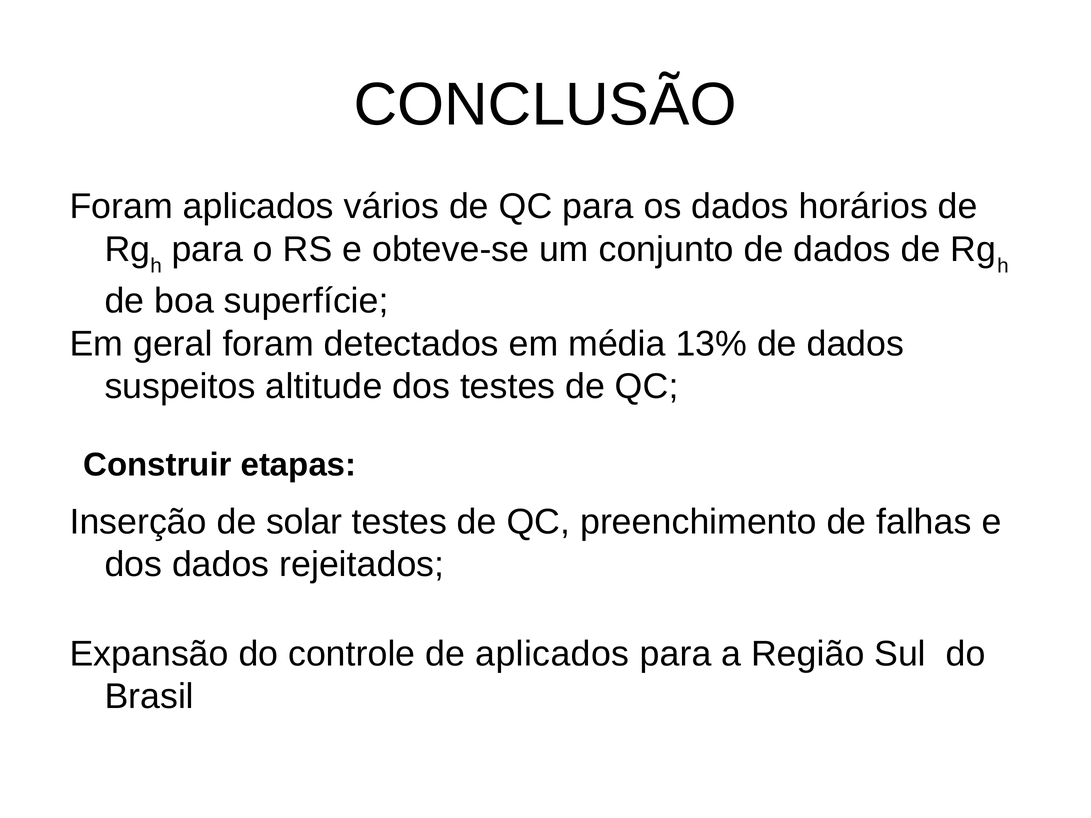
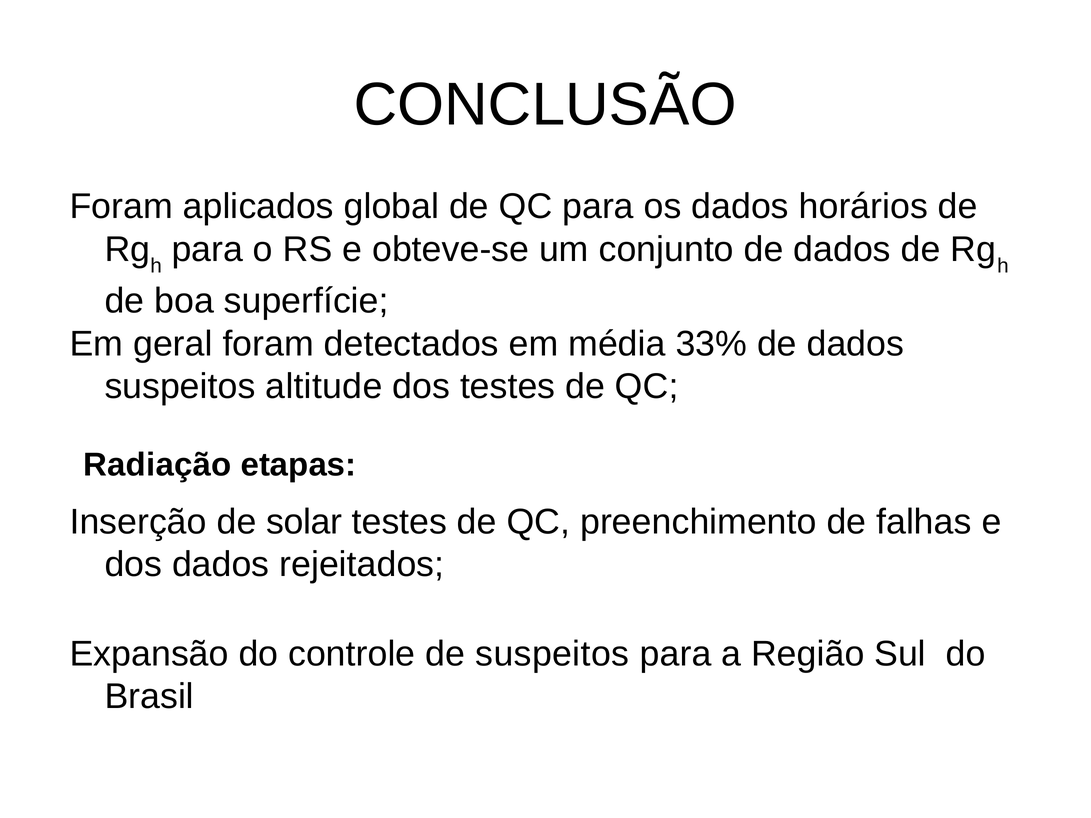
vários: vários -> global (391, 206)
13%: 13% -> 33% (711, 344)
Construir: Construir -> Radiação (157, 465)
de aplicados: aplicados -> suspeitos (552, 654)
